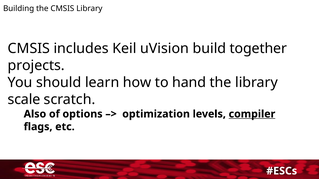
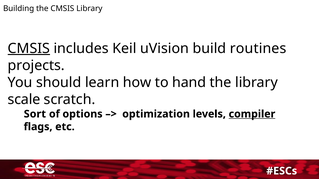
CMSIS underline: none -> present (29, 49)
together: together -> routines (258, 49)
Also: Also -> Sort (35, 114)
